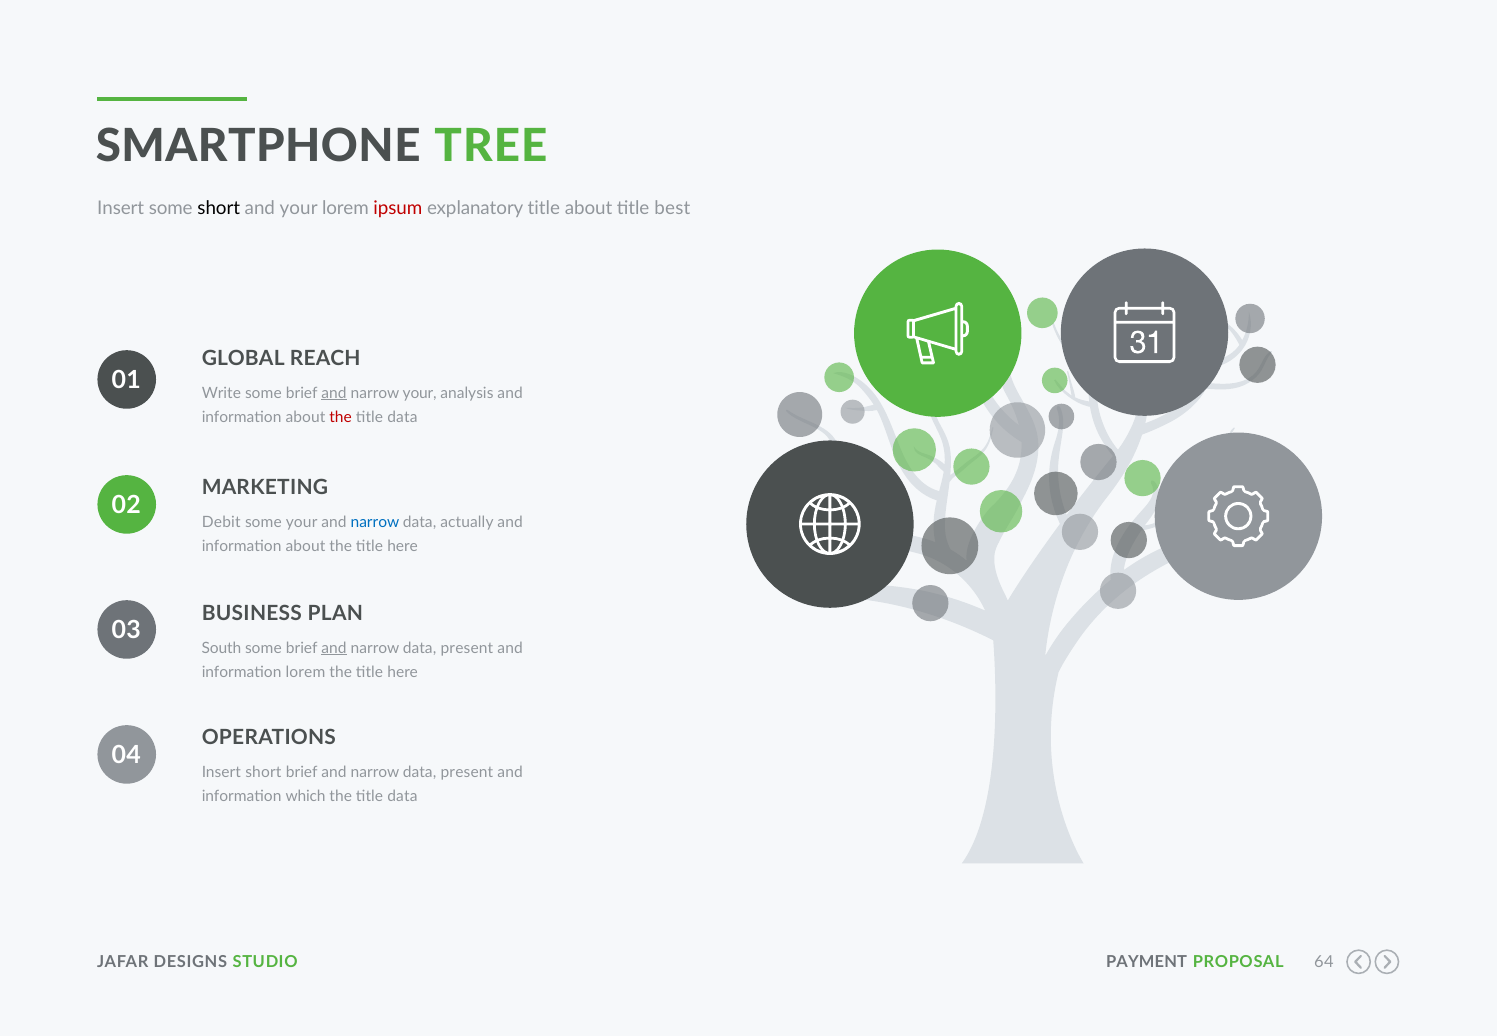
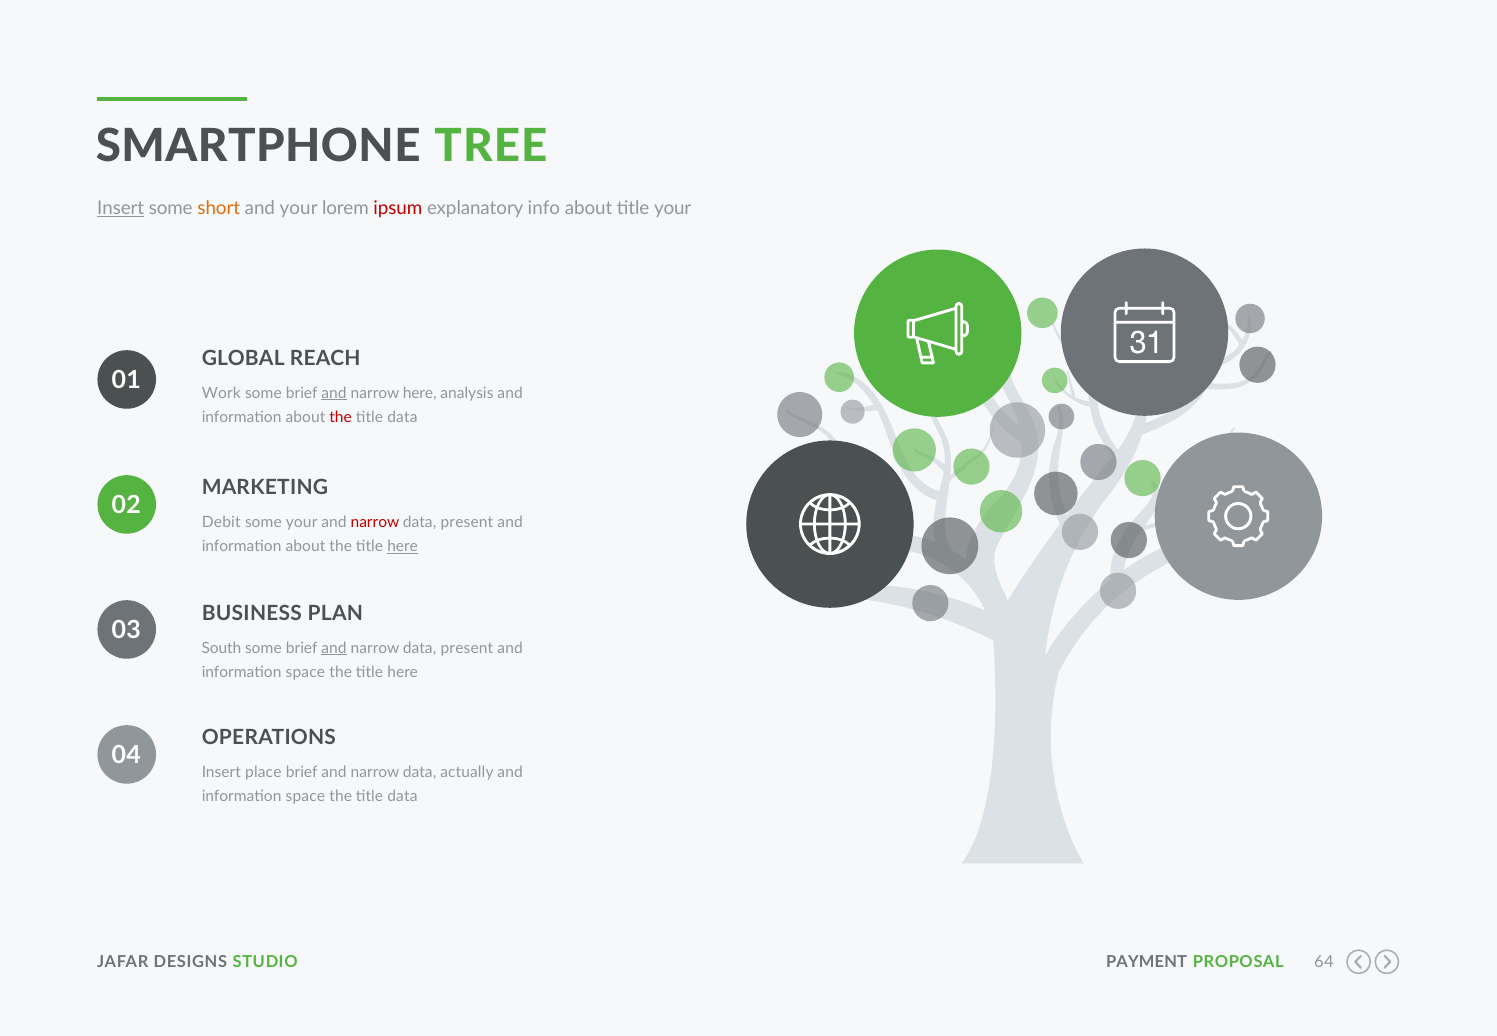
Insert underline: none -> present (121, 208)
short colour: black -> orange (219, 208)
explanatory title: title -> info (544, 208)
title best: best -> your (673, 208)
Write: Write -> Work (221, 393)
narrow your: your -> here (420, 393)
narrow colour: blue -> red (375, 522)
actually: actually -> present (467, 522)
here underline: none -> present (403, 547)
lorem: lorem -> space (305, 672)
Insert short: short -> place (263, 772)
present: present -> actually (467, 772)
which: which -> space (305, 797)
